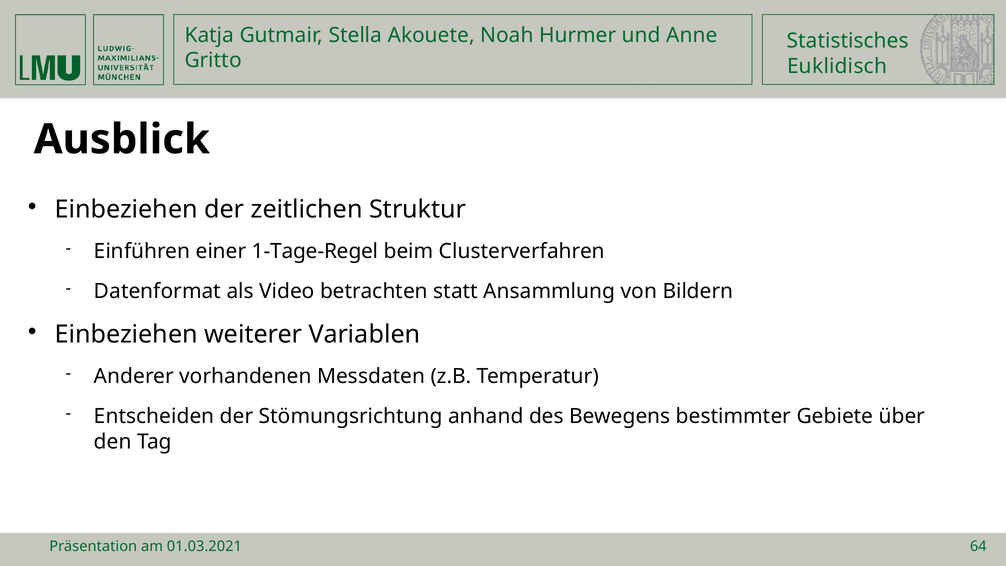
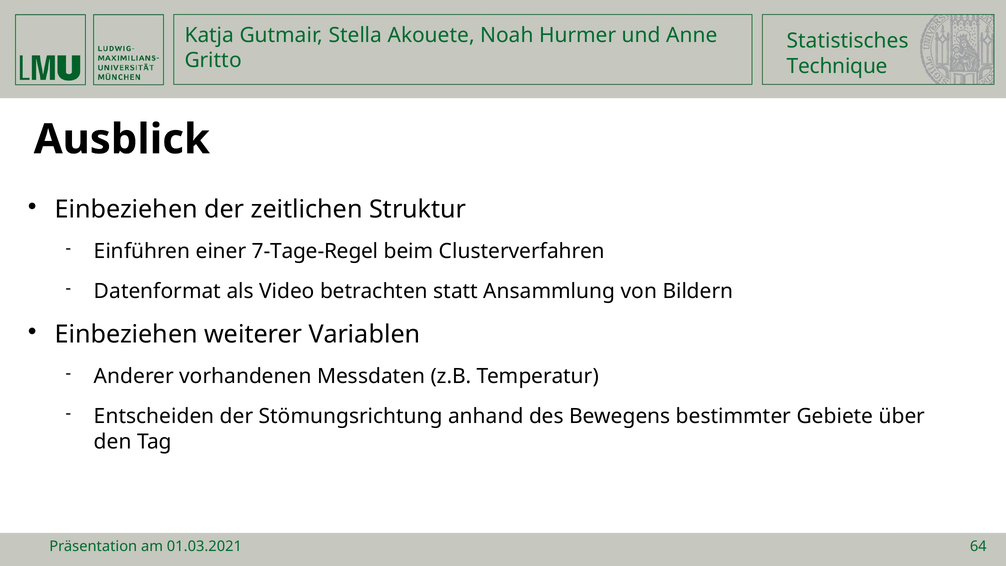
Euklidisch: Euklidisch -> Technique (837, 66)
1-Tage-Regel: 1-Tage-Regel -> 7-Tage-Regel (315, 251)
